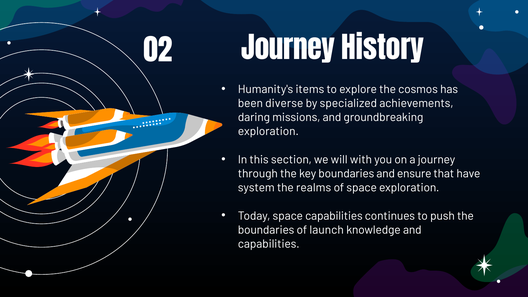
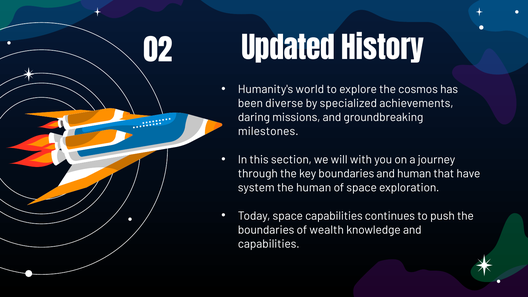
Journey: Journey -> Updated (288, 50)
items: items -> world (310, 89)
exploration: exploration -> milestones (268, 131)
and ensure: ensure -> human (414, 174)
the realms: realms -> human (314, 188)
launch: launch -> wealth (327, 230)
